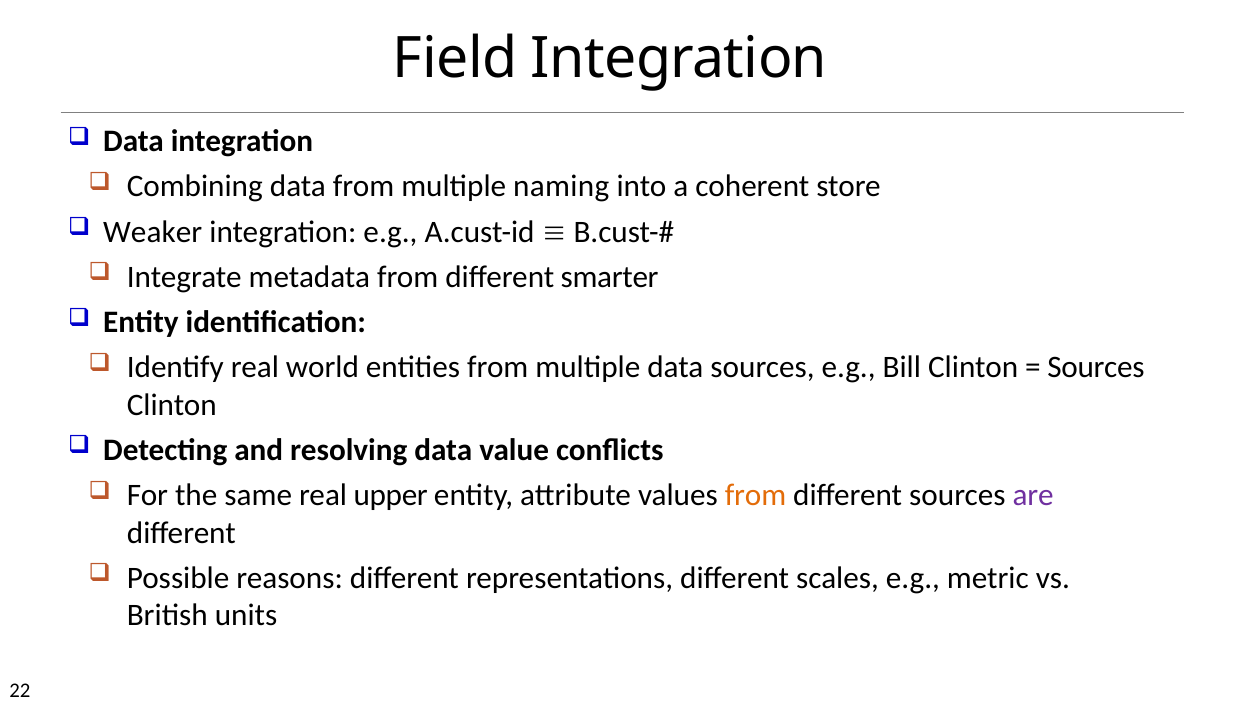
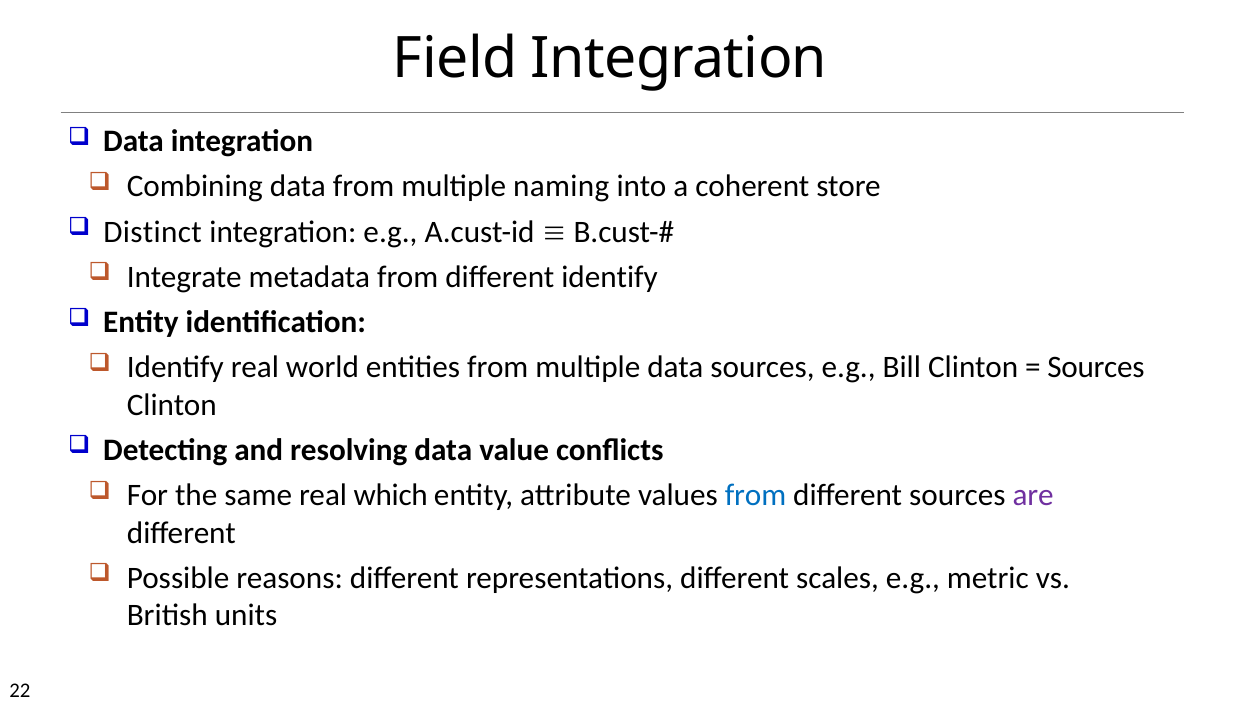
Weaker: Weaker -> Distinct (153, 232)
different smarter: smarter -> identify (610, 277)
upper: upper -> which (391, 495)
from colour: orange -> blue (756, 495)
